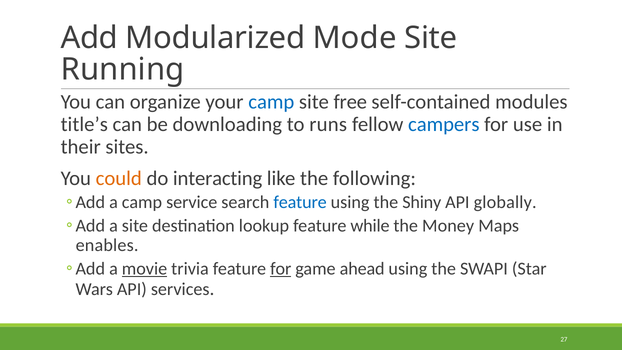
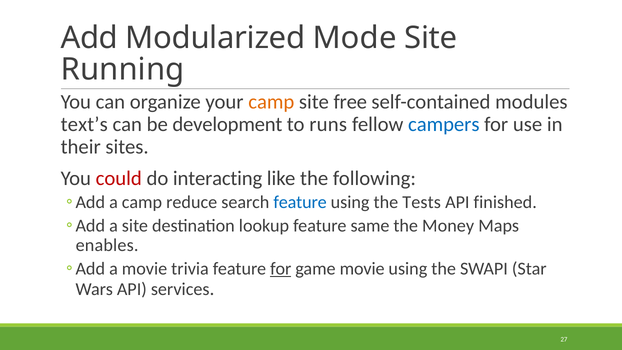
camp colour: blue -> orange (271, 102)
title’s: title’s -> text’s (84, 124)
downloading: downloading -> development (227, 124)
could colour: orange -> red (119, 178)
service: service -> reduce (192, 202)
Shiny: Shiny -> Tests (422, 202)
globally: globally -> finished (505, 202)
while: while -> same (370, 225)
movie underline: present -> none (145, 269)
game ahead: ahead -> movie (362, 269)
